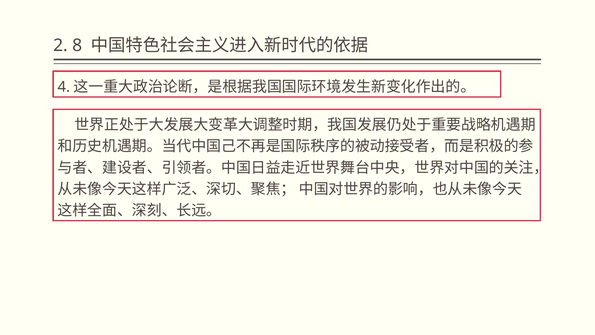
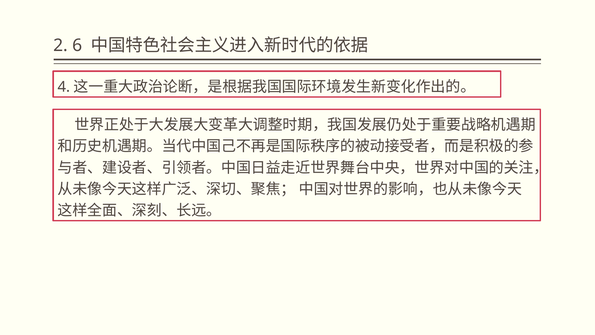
8: 8 -> 6 (77, 46)
